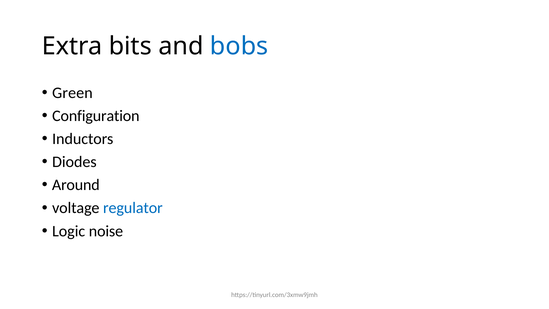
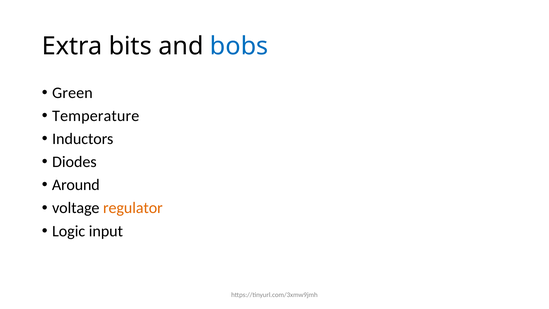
Configuration: Configuration -> Temperature (96, 116)
regulator colour: blue -> orange (133, 208)
noise: noise -> input (106, 231)
